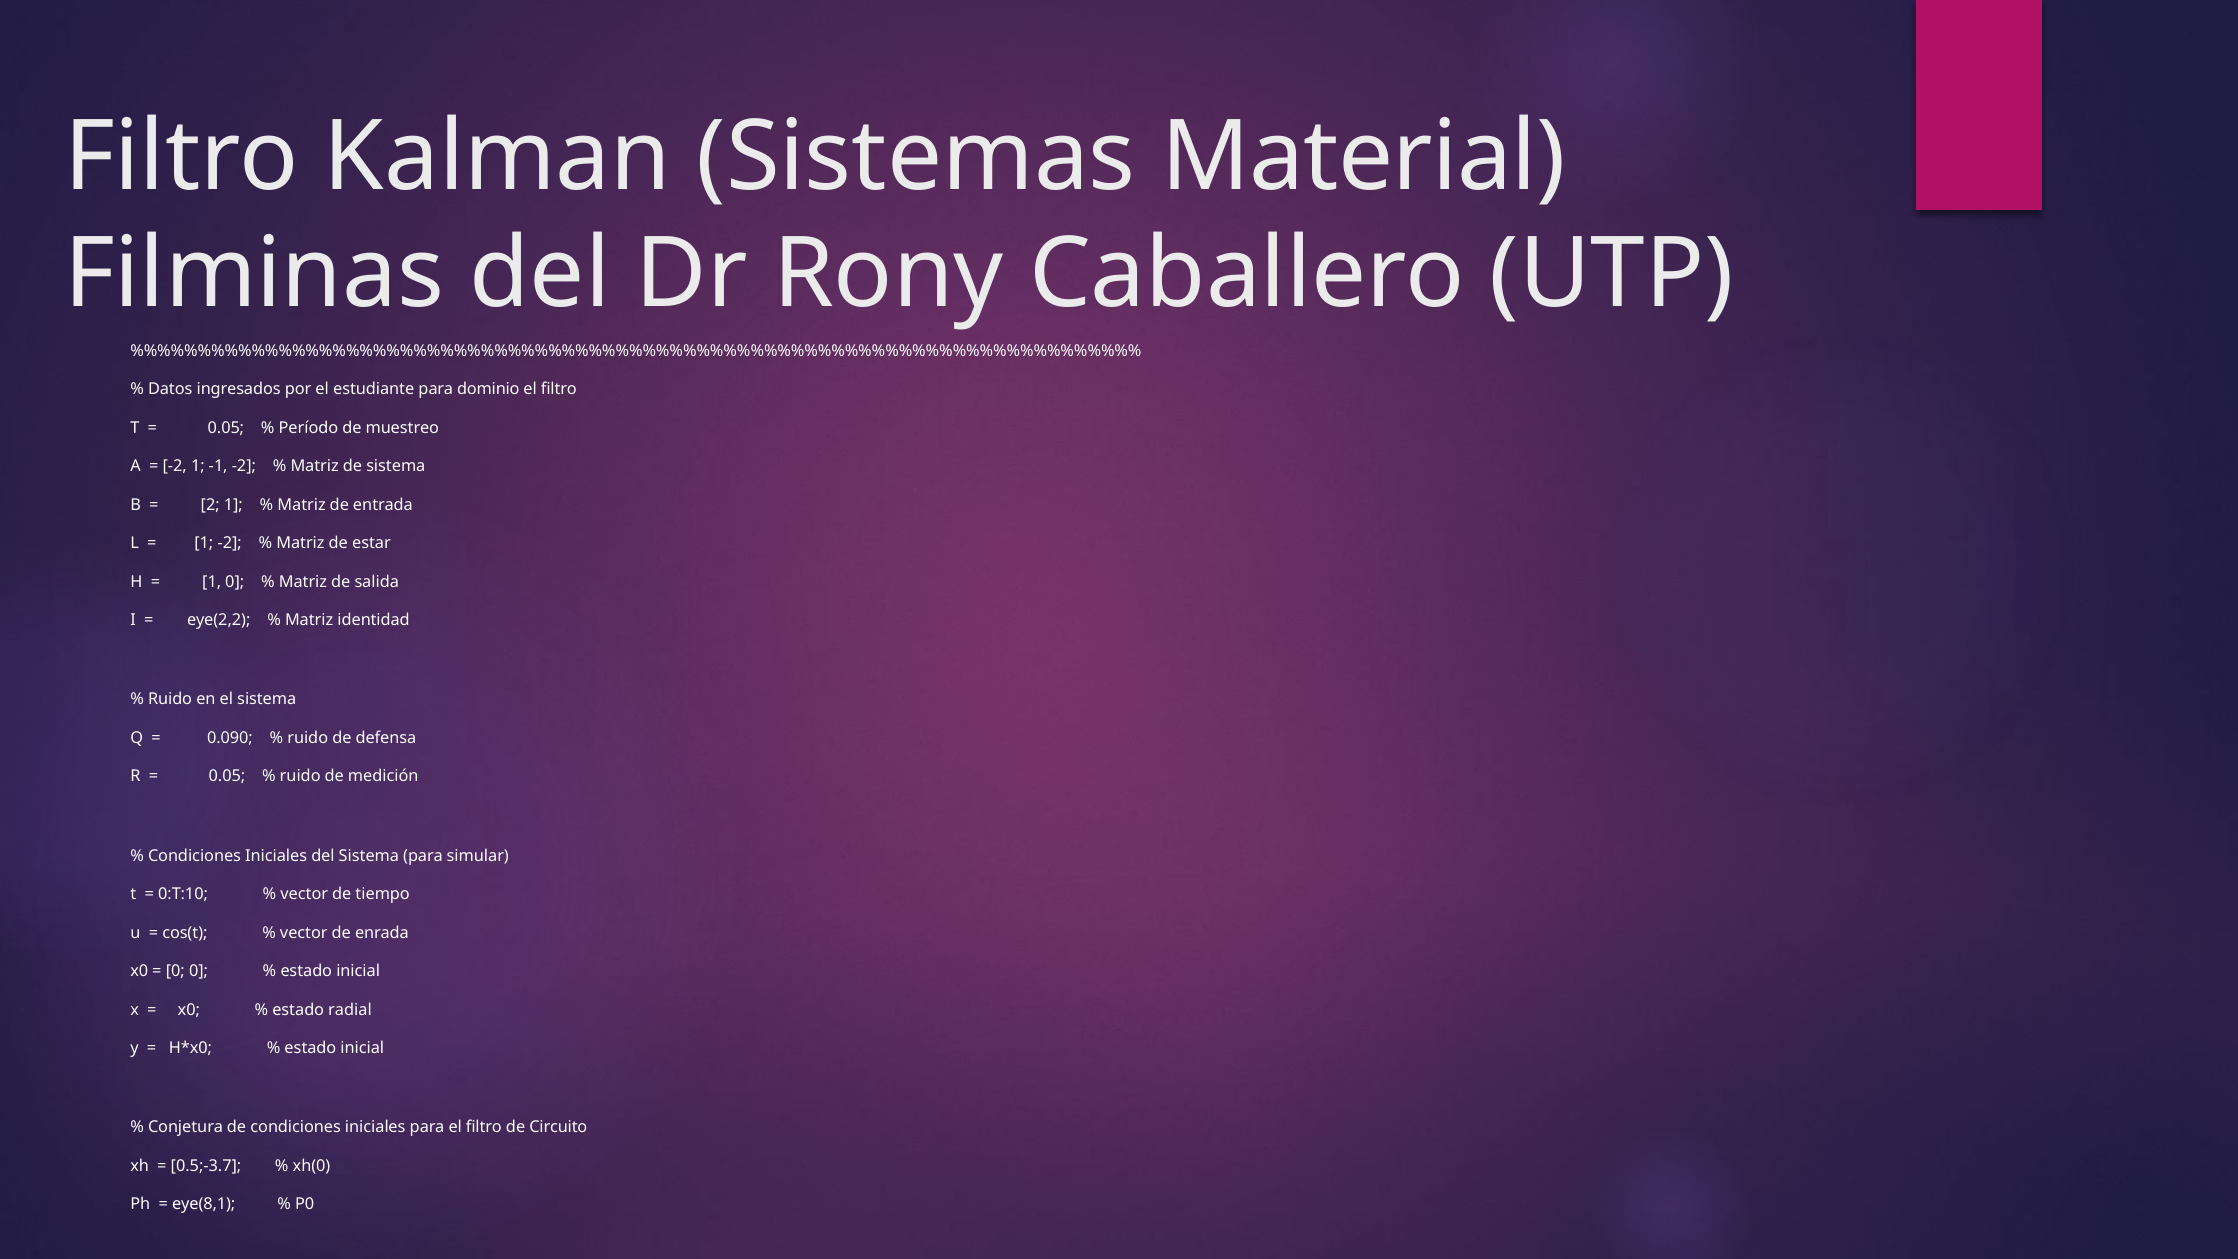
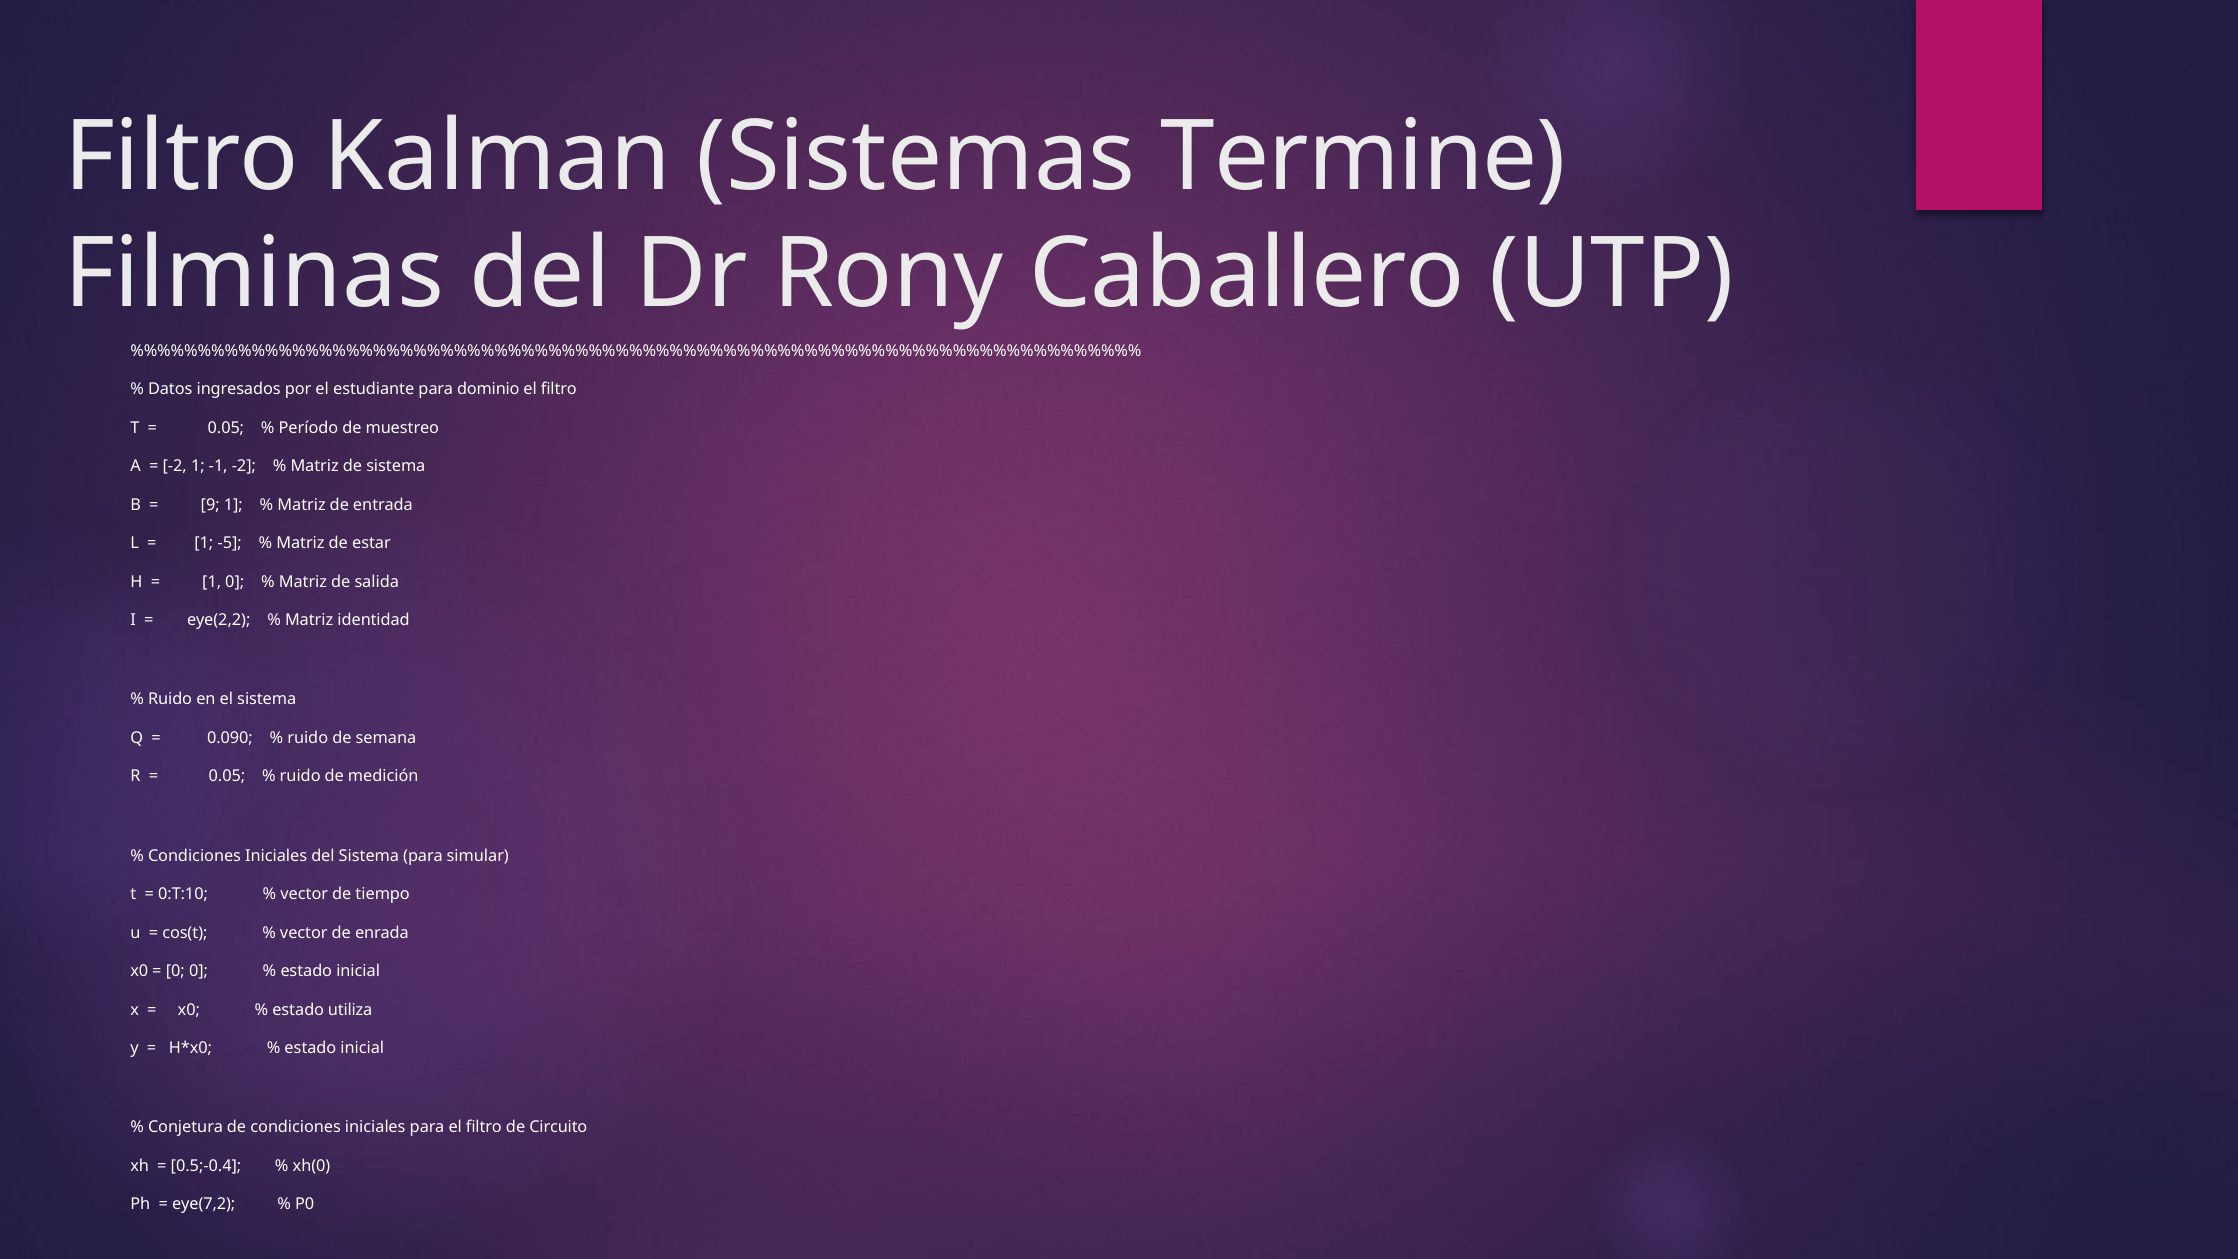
Material: Material -> Termine (1364, 157)
2: 2 -> 9 (210, 505)
1 -2: -2 -> -5 (230, 543)
defensa: defensa -> semana (386, 738)
radial: radial -> utiliza (350, 1010)
0.5;-3.7: 0.5;-3.7 -> 0.5;-0.4 (206, 1166)
eye(8,1: eye(8,1 -> eye(7,2 (204, 1204)
